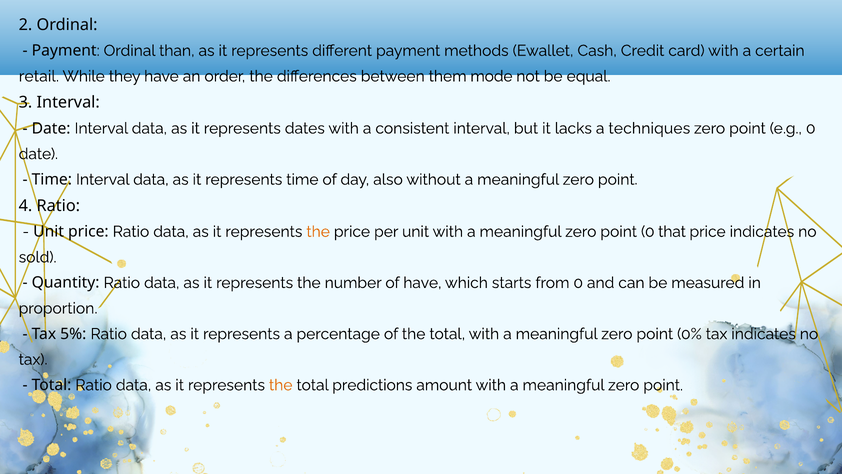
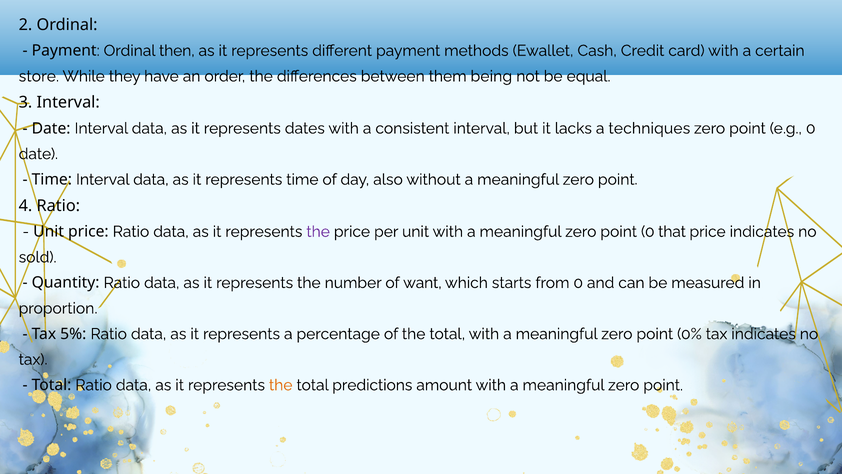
than: than -> then (177, 51)
retail: retail -> store (39, 76)
mode: mode -> being (491, 76)
the colour: orange -> purple (318, 231)
of have: have -> want (422, 283)
